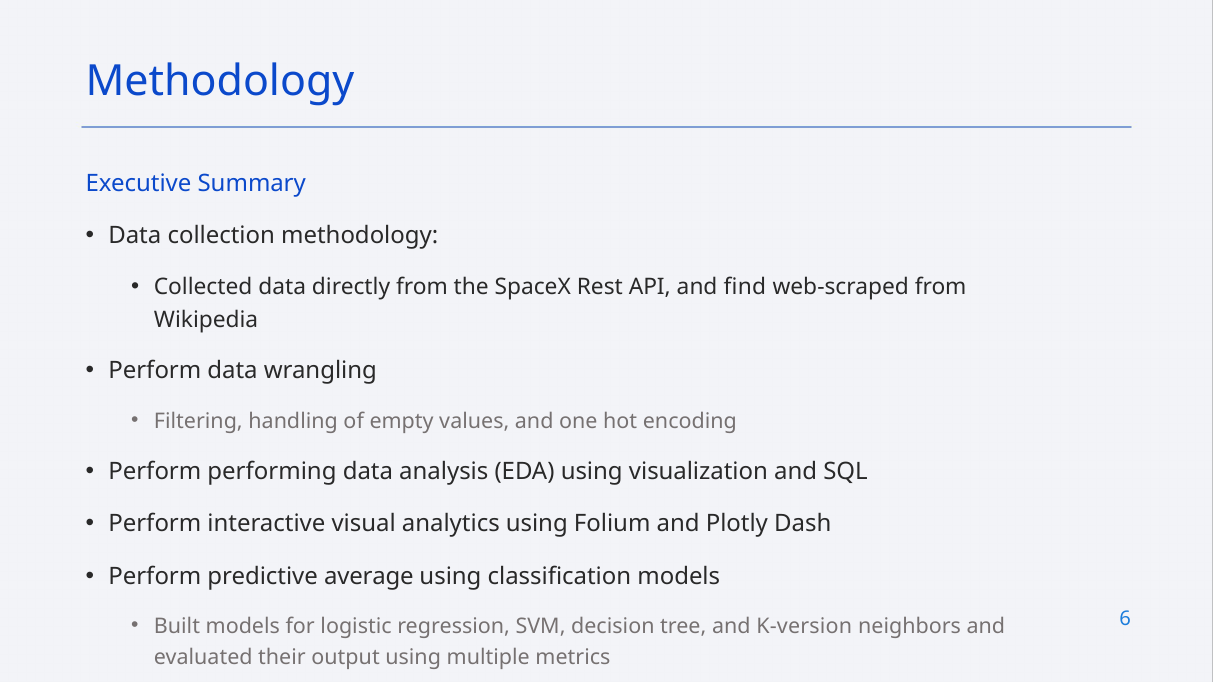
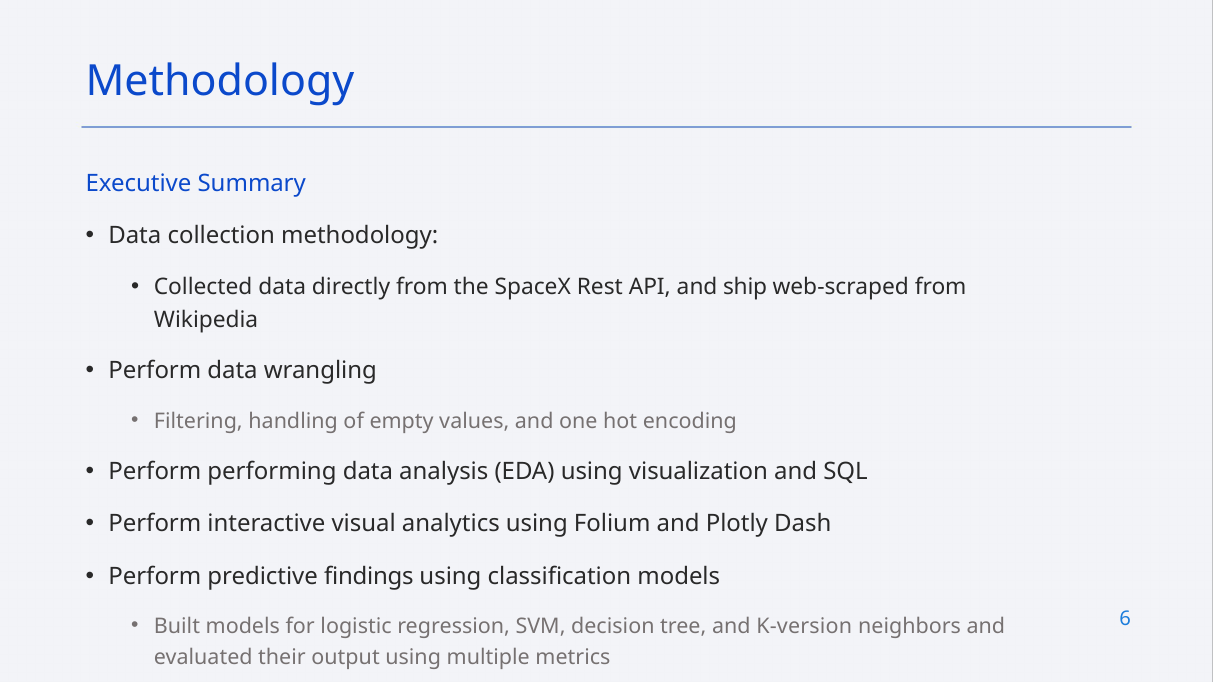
find: find -> ship (745, 287)
average: average -> findings (369, 577)
